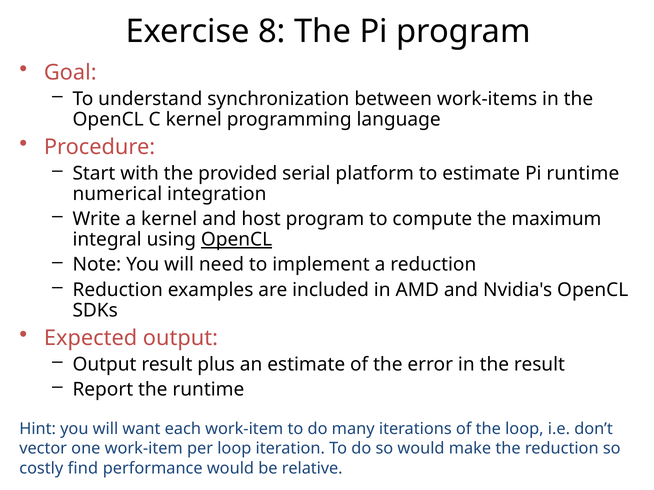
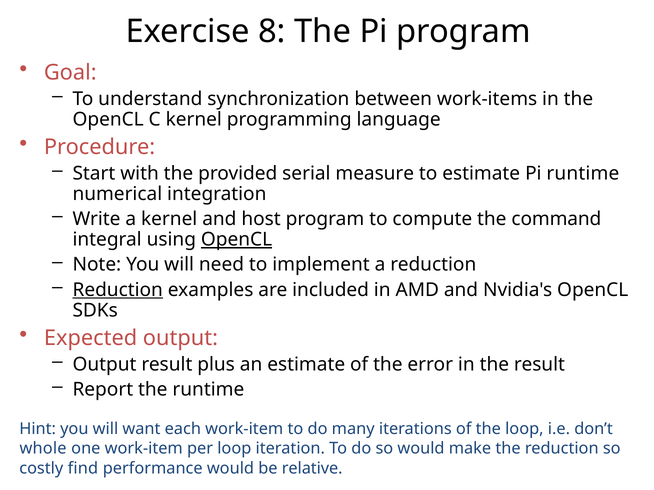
platform: platform -> measure (375, 173)
maximum: maximum -> command (556, 219)
Reduction underline: none -> present (118, 290)
vector: vector -> whole (43, 449)
